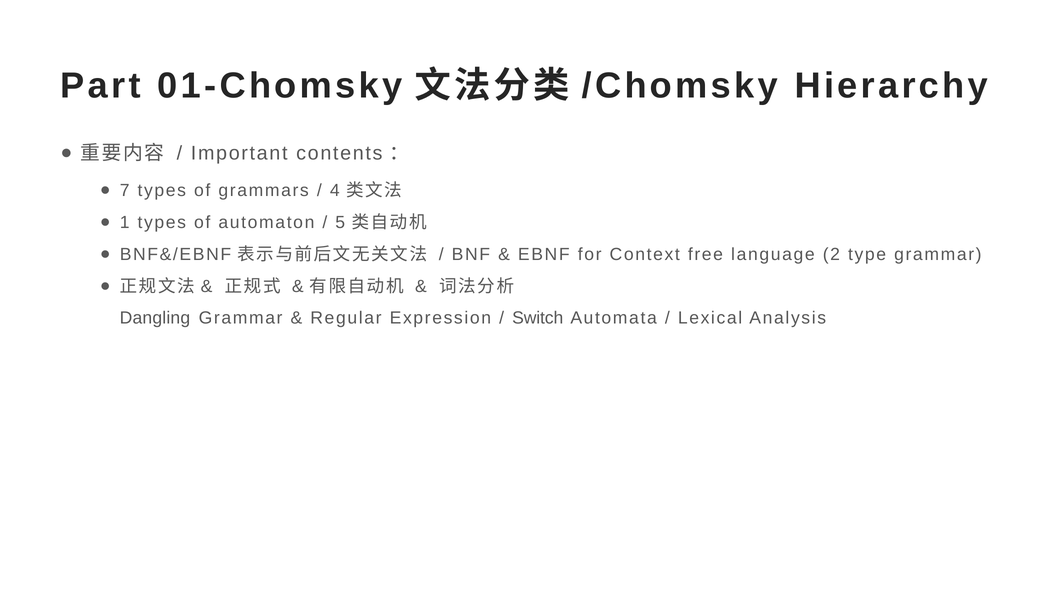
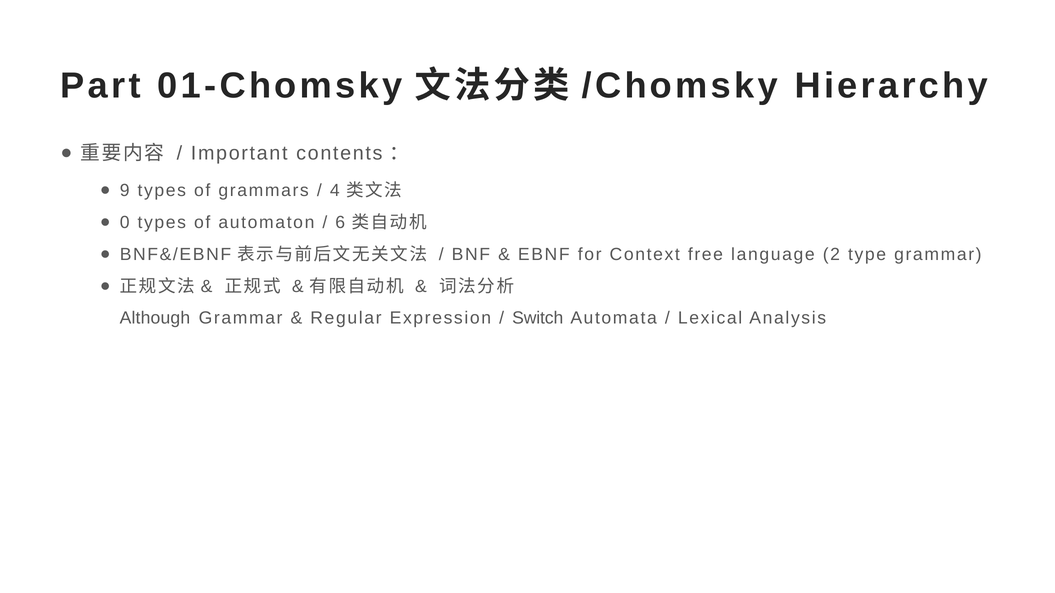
7: 7 -> 9 (125, 191)
1: 1 -> 0 (125, 223)
5: 5 -> 6 (340, 223)
Dangling: Dangling -> Although (155, 318)
